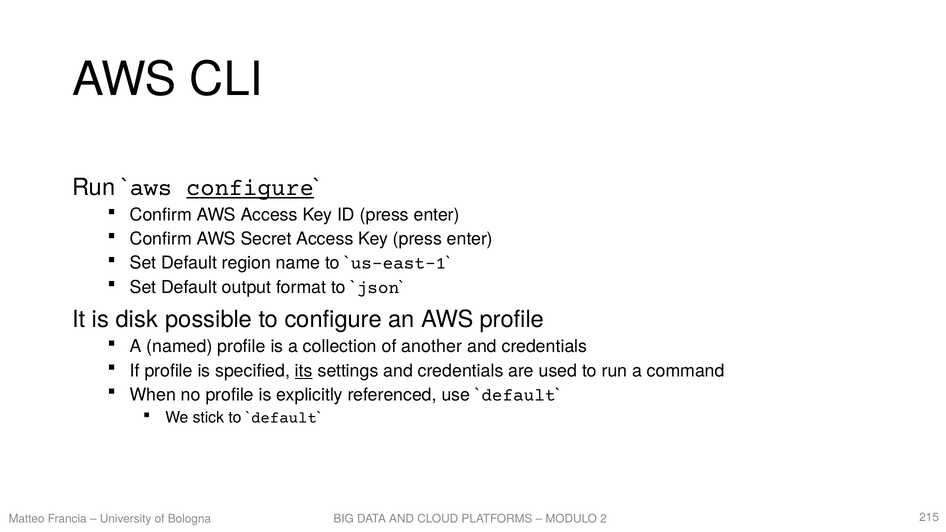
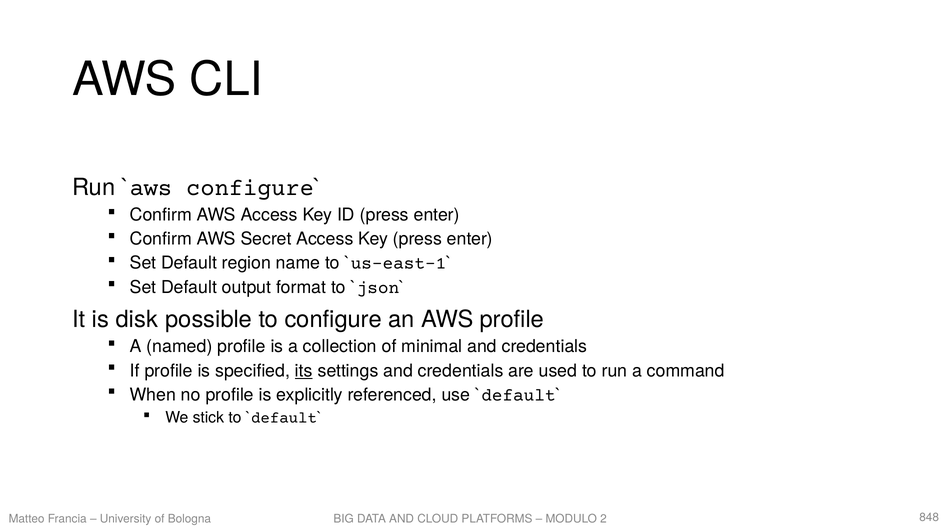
configure underline: present -> none (250, 188)
another: another -> minimal (432, 347)
215: 215 -> 848 (929, 517)
